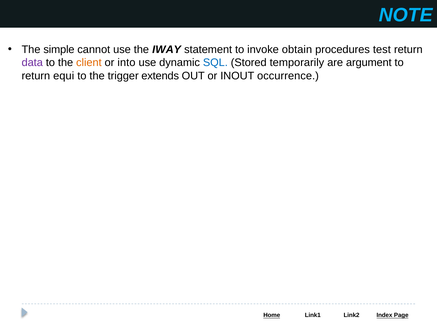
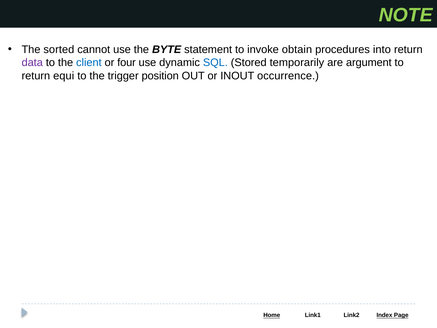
NOTE colour: light blue -> light green (406, 15)
simple: simple -> sorted (59, 50)
IWAY: IWAY -> BYTE (167, 50)
test: test -> into (382, 50)
client colour: orange -> blue (89, 63)
into: into -> four (127, 63)
extends: extends -> position (160, 76)
